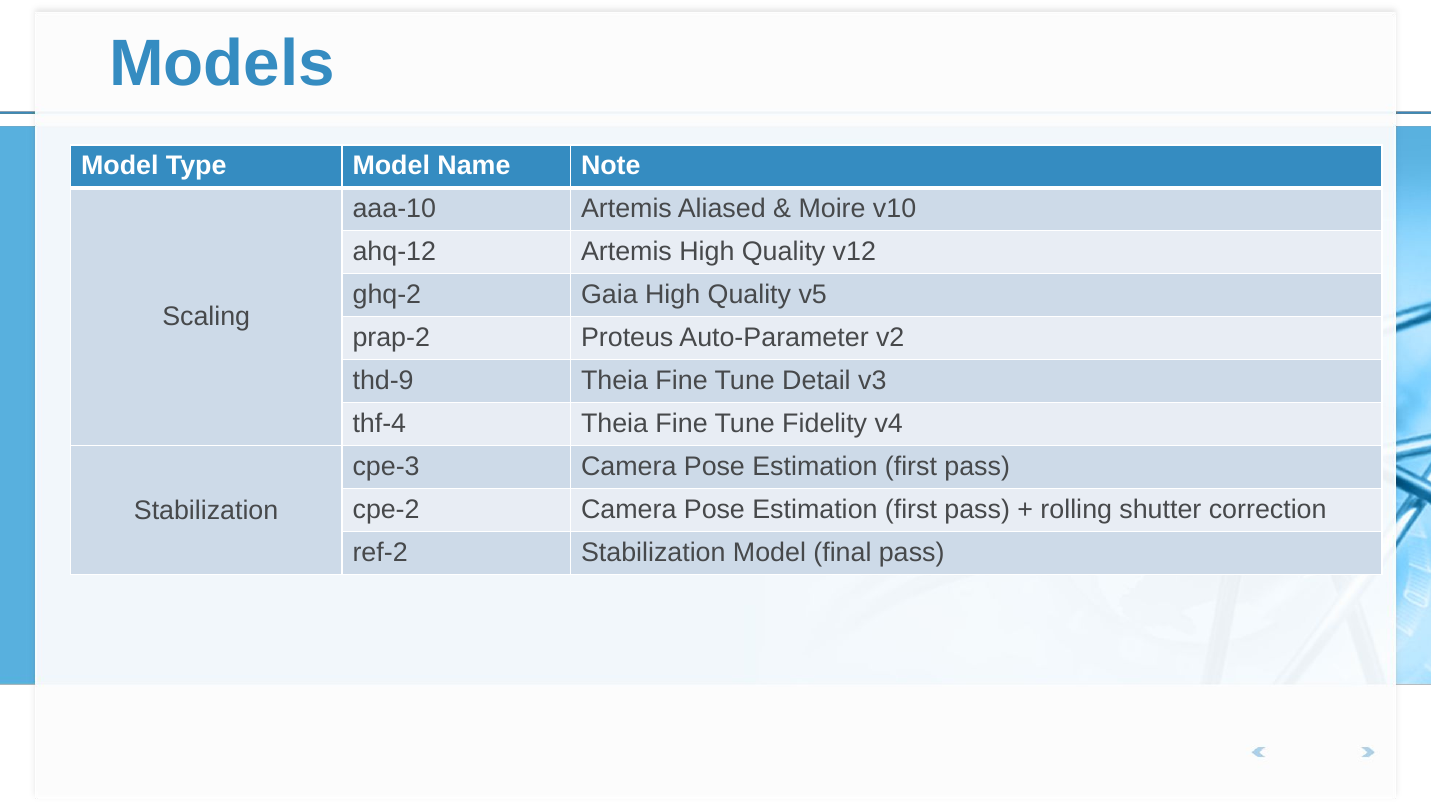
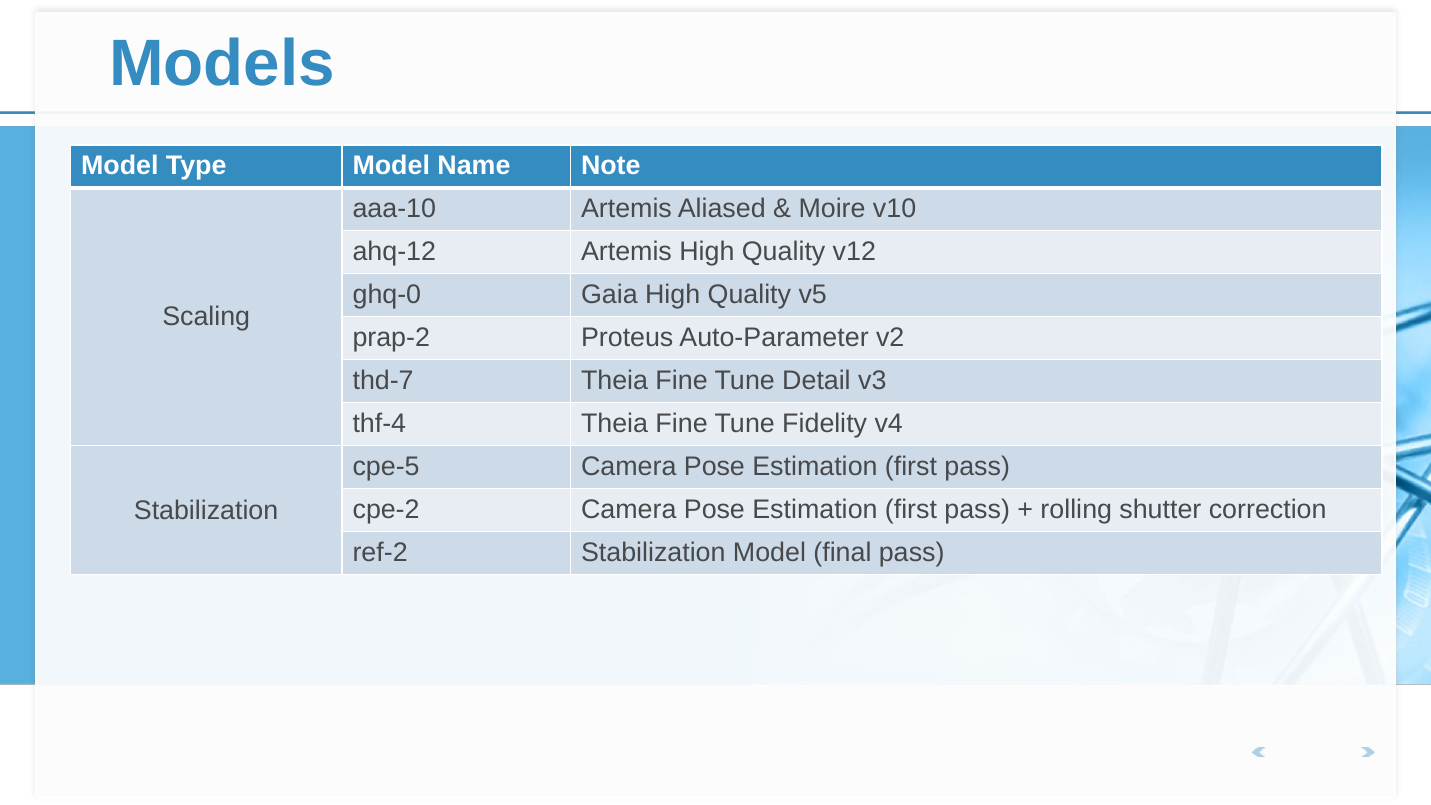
ghq-2: ghq-2 -> ghq-0 (387, 295)
thd-9: thd-9 -> thd-7 (383, 380)
cpe-3: cpe-3 -> cpe-5 (386, 466)
